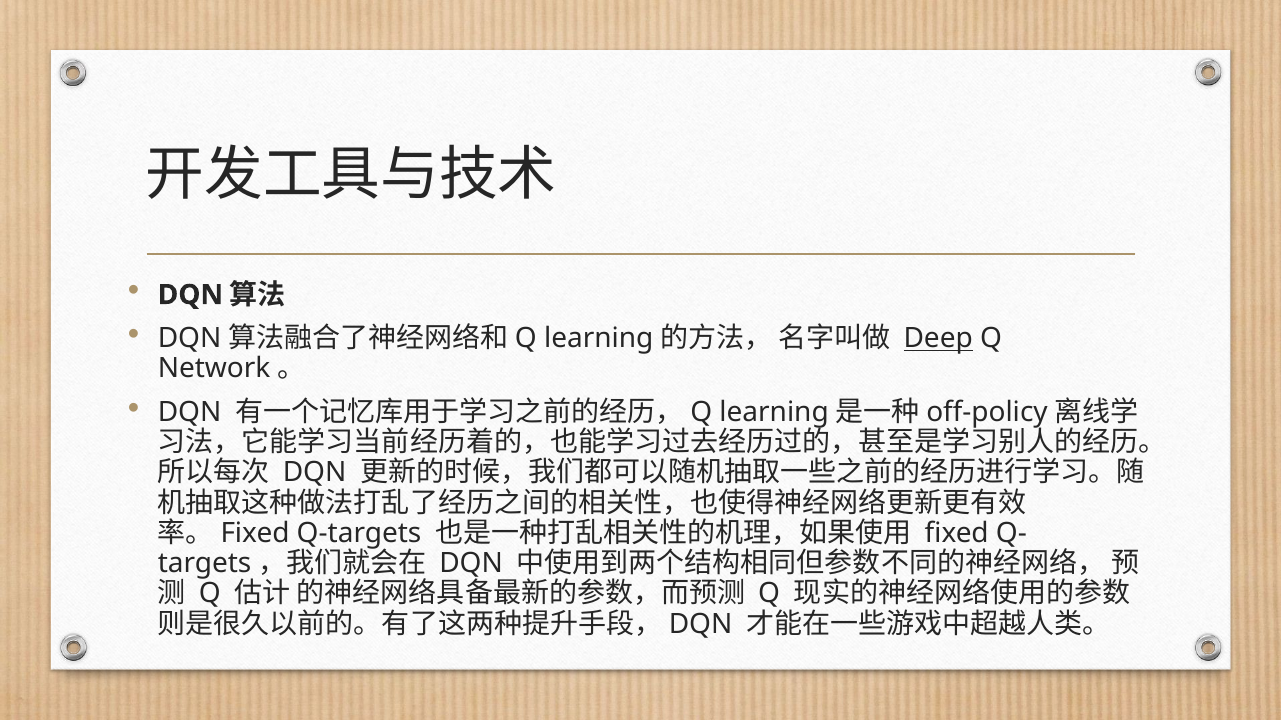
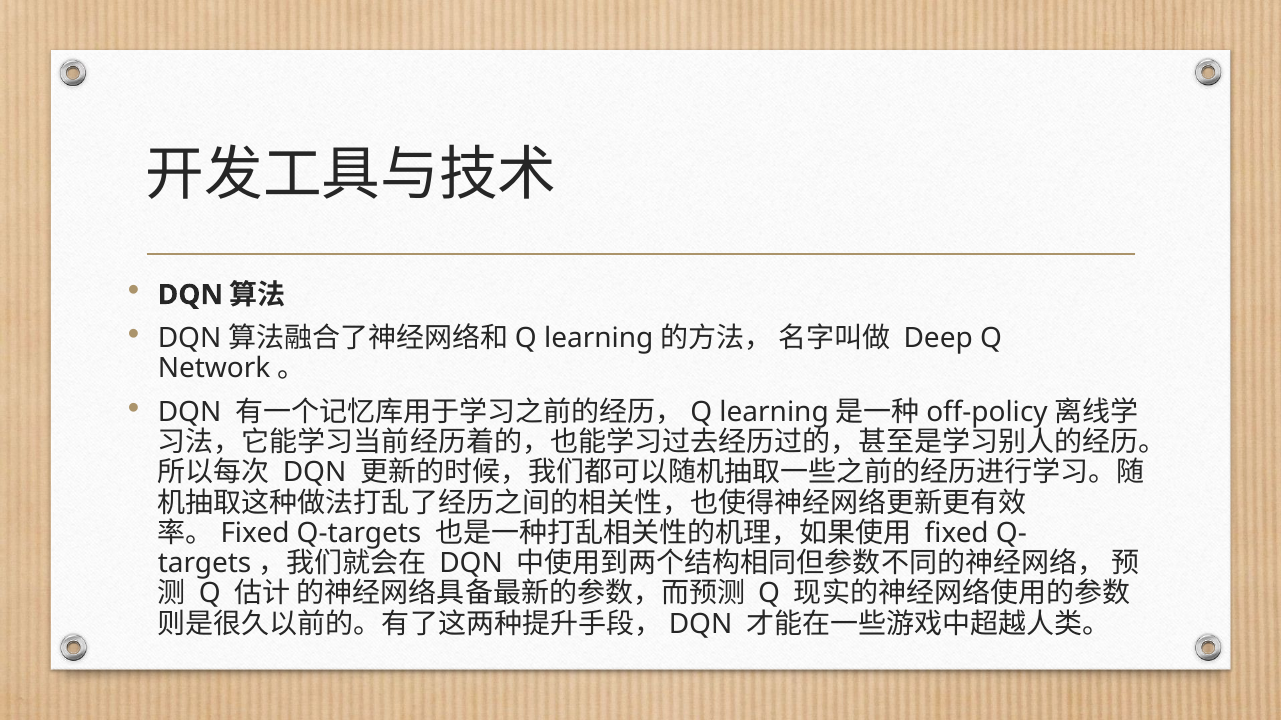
Deep underline: present -> none (938, 339)
